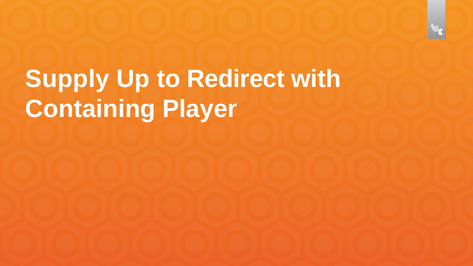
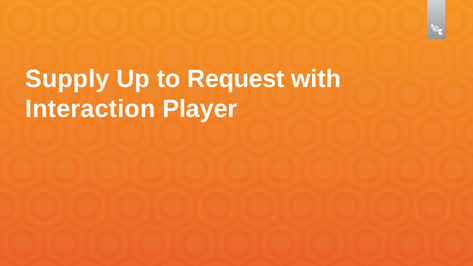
Redirect: Redirect -> Request (236, 79)
Containing: Containing -> Interaction (90, 109)
